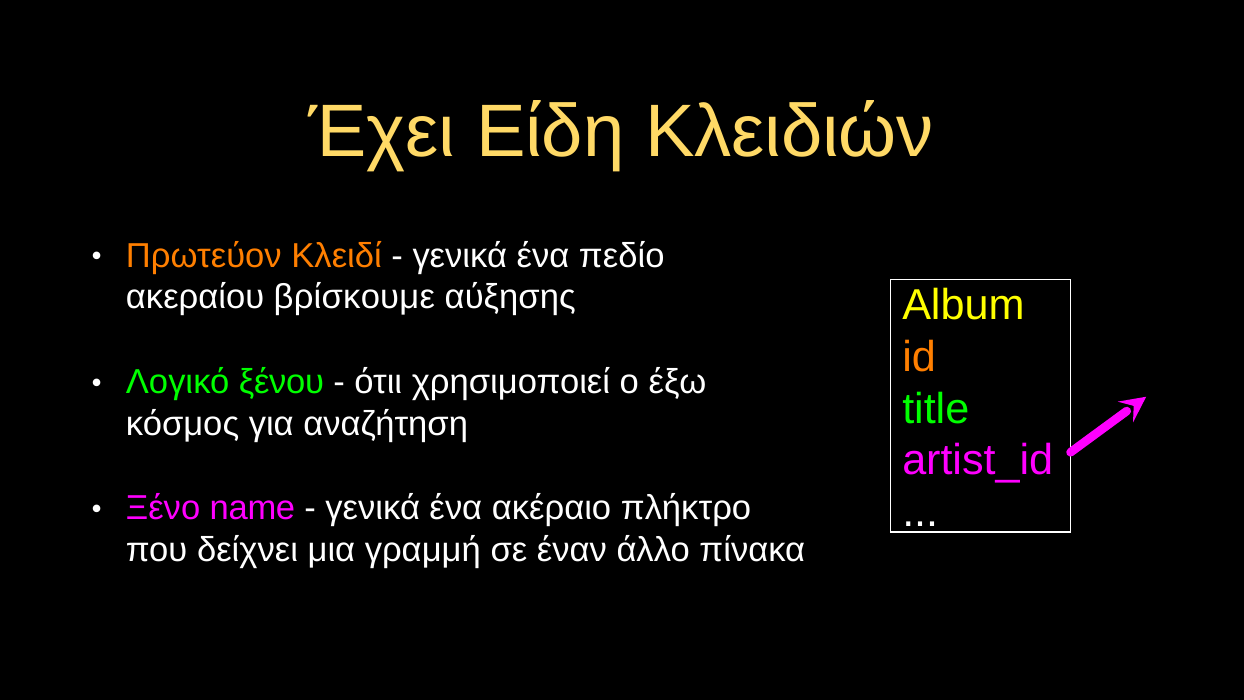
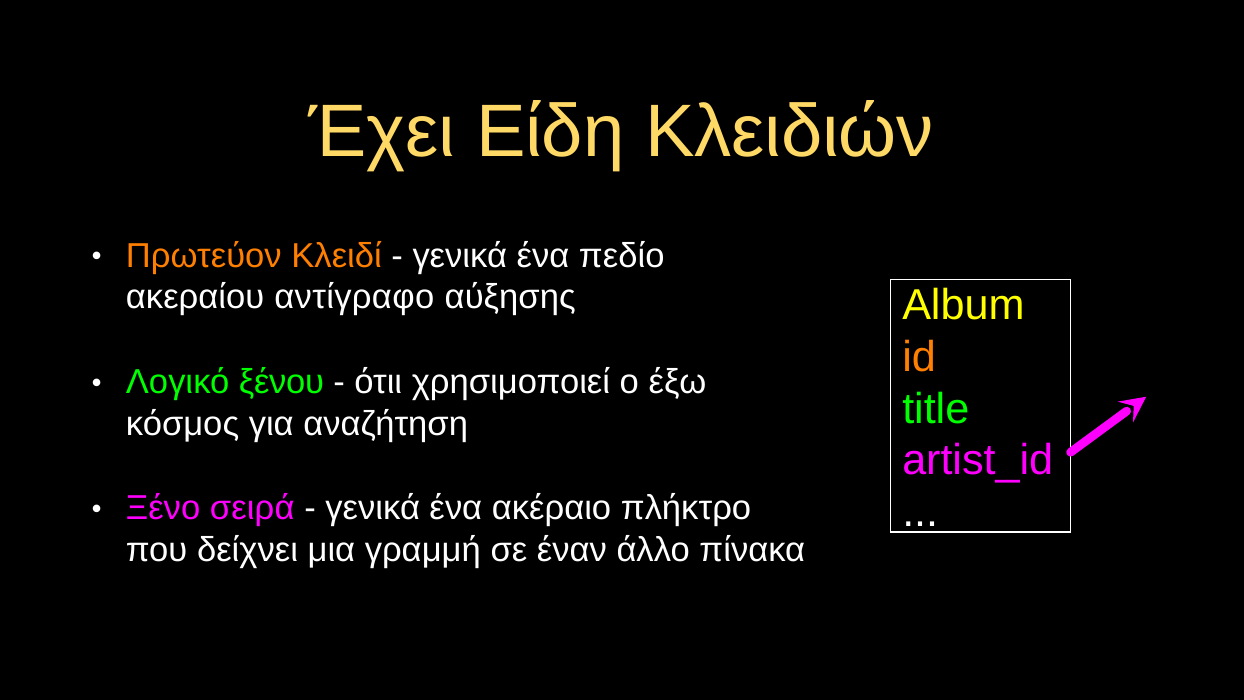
βρίσκουμε: βρίσκουμε -> αντίγραφο (354, 297)
name: name -> σειρά (252, 508)
